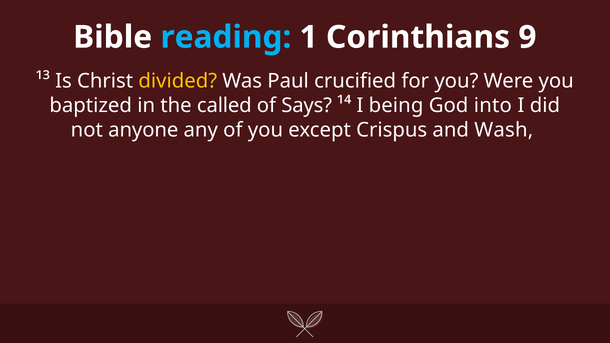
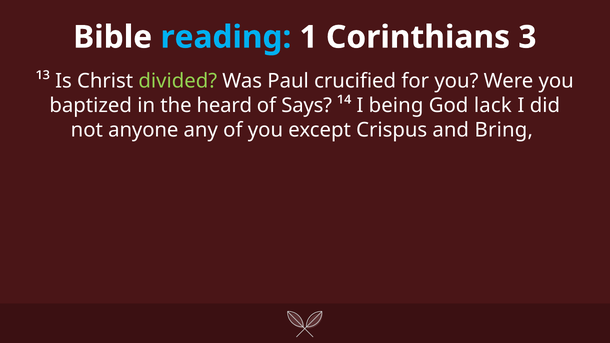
9: 9 -> 3 (527, 37)
divided colour: yellow -> light green (178, 81)
called: called -> heard (224, 105)
into: into -> lack (493, 105)
Wash: Wash -> Bring (504, 130)
